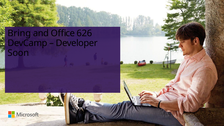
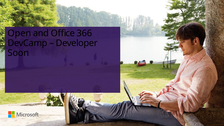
Bring: Bring -> Open (19, 33)
626: 626 -> 366 (84, 33)
